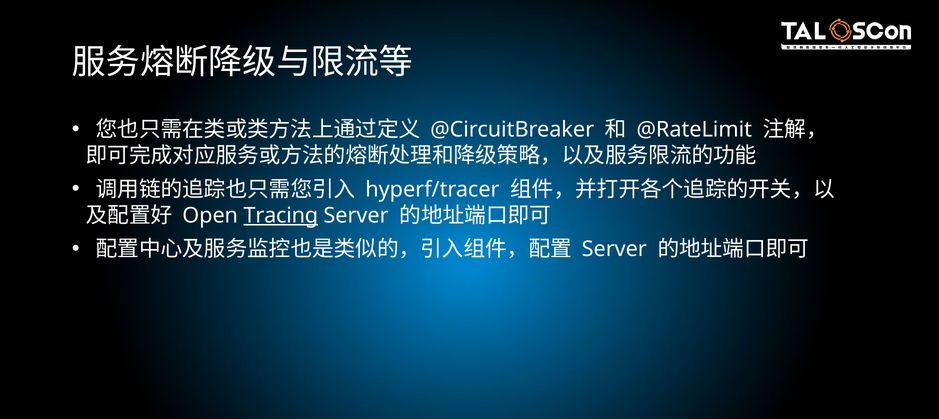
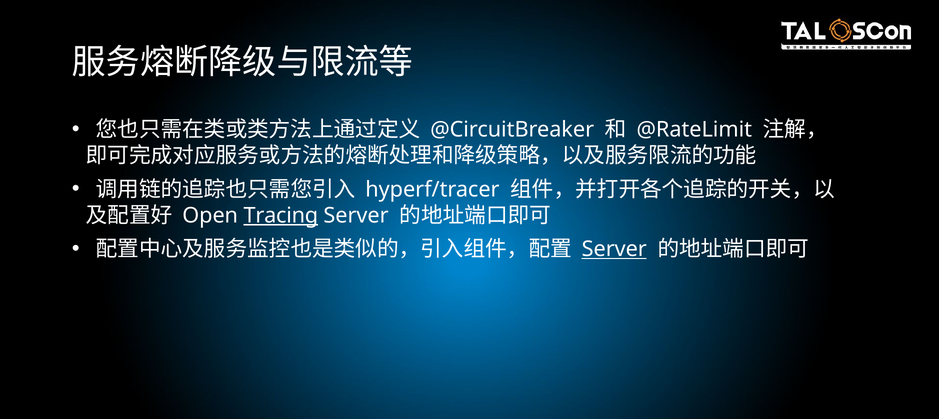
Server underline: none -> present (614, 249)
